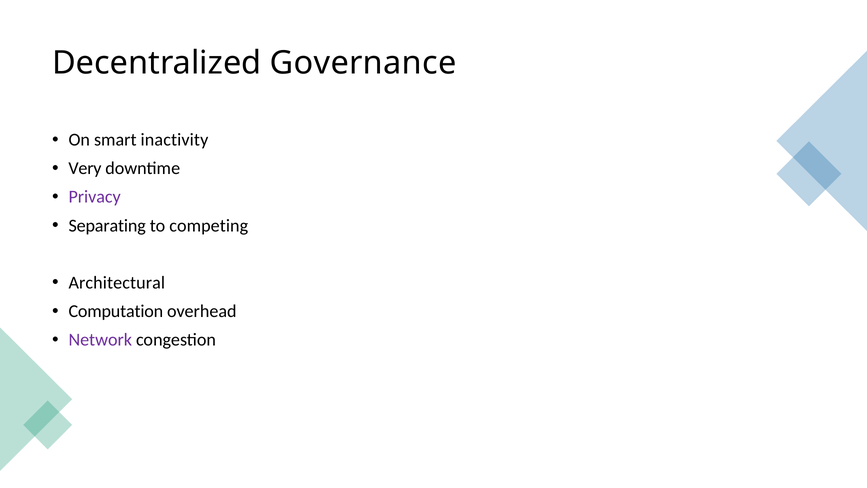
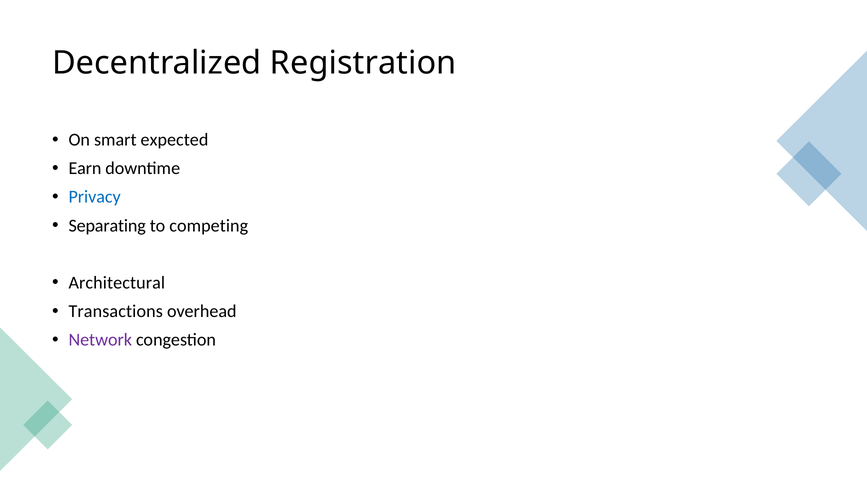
Governance: Governance -> Registration (363, 63)
inactivity: inactivity -> expected (174, 140)
Very: Very -> Earn (85, 168)
Privacy colour: purple -> blue (95, 197)
Computation: Computation -> Transactions (116, 311)
